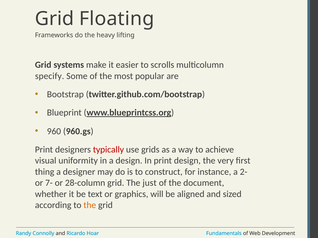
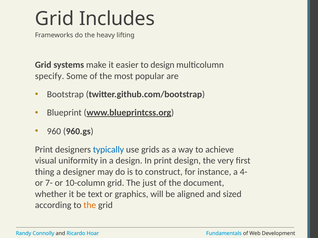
Floating: Floating -> Includes (117, 19)
to scrolls: scrolls -> design (162, 65)
typically colour: red -> blue (108, 150)
2-: 2- -> 4- (244, 172)
28-column: 28-column -> 10-column (85, 183)
